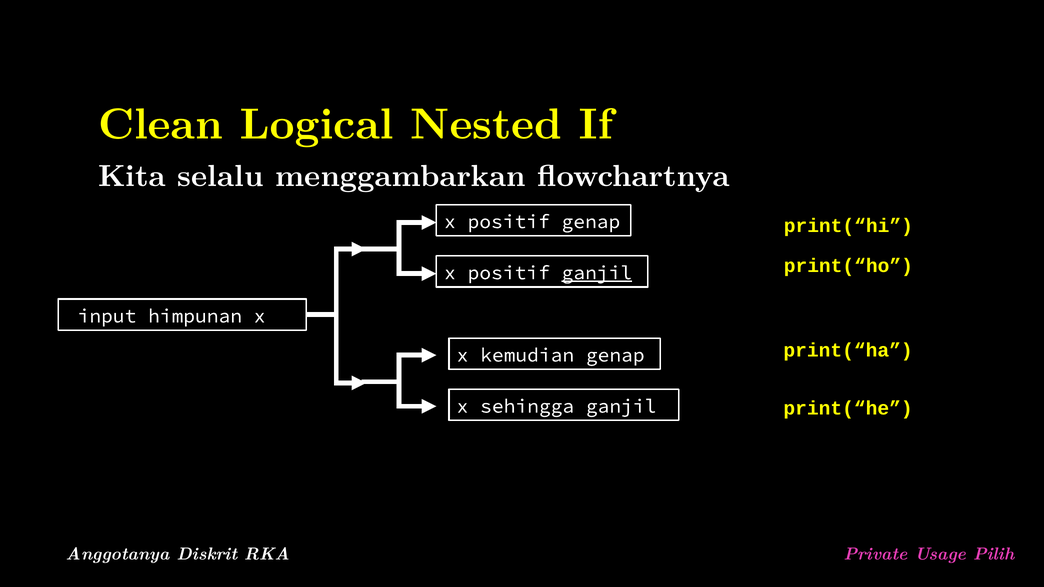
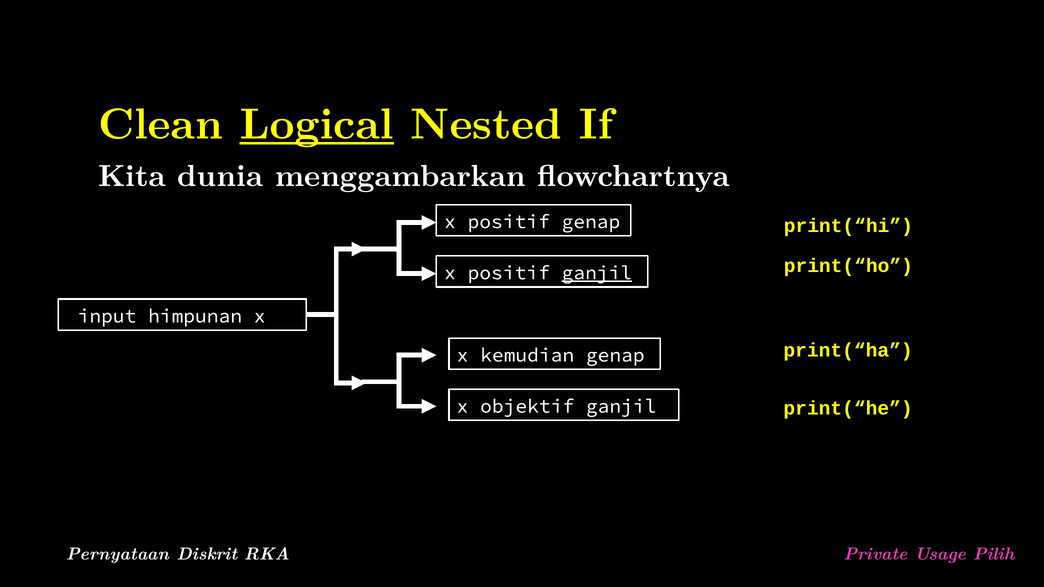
Logical underline: none -> present (317, 124)
selalu: selalu -> dunia (220, 176)
sehingga: sehingga -> objektif (527, 406)
Anggotanya: Anggotanya -> Pernyataan (118, 554)
